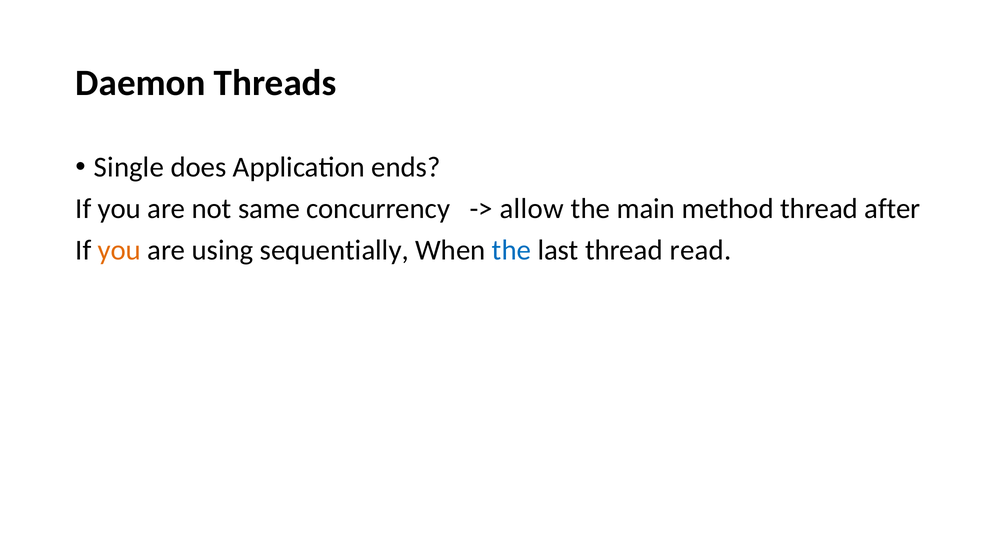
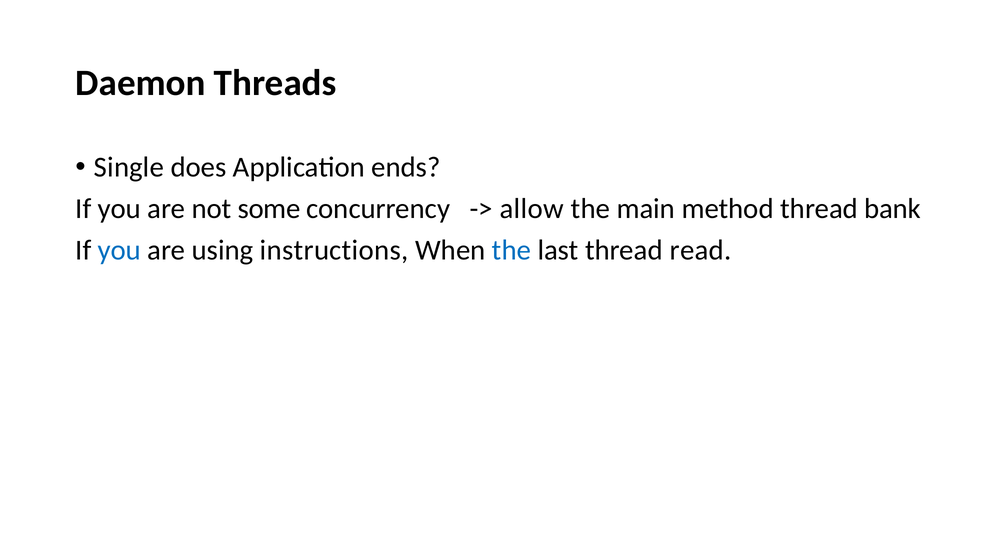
same: same -> some (269, 209)
after: after -> bank (892, 209)
you colour: orange -> blue (119, 250)
sequentially: sequentially -> instructions (334, 250)
